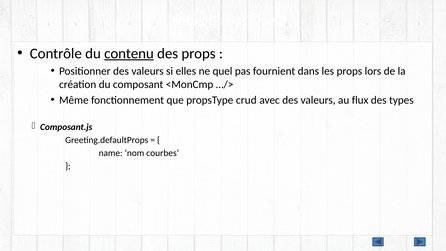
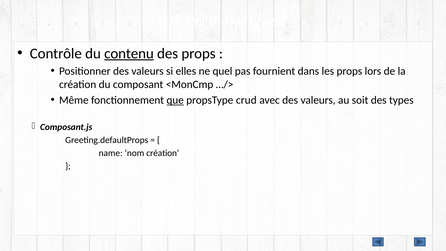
que underline: none -> present (175, 100)
flux: flux -> soit (360, 100)
nom courbes: courbes -> création (163, 153)
